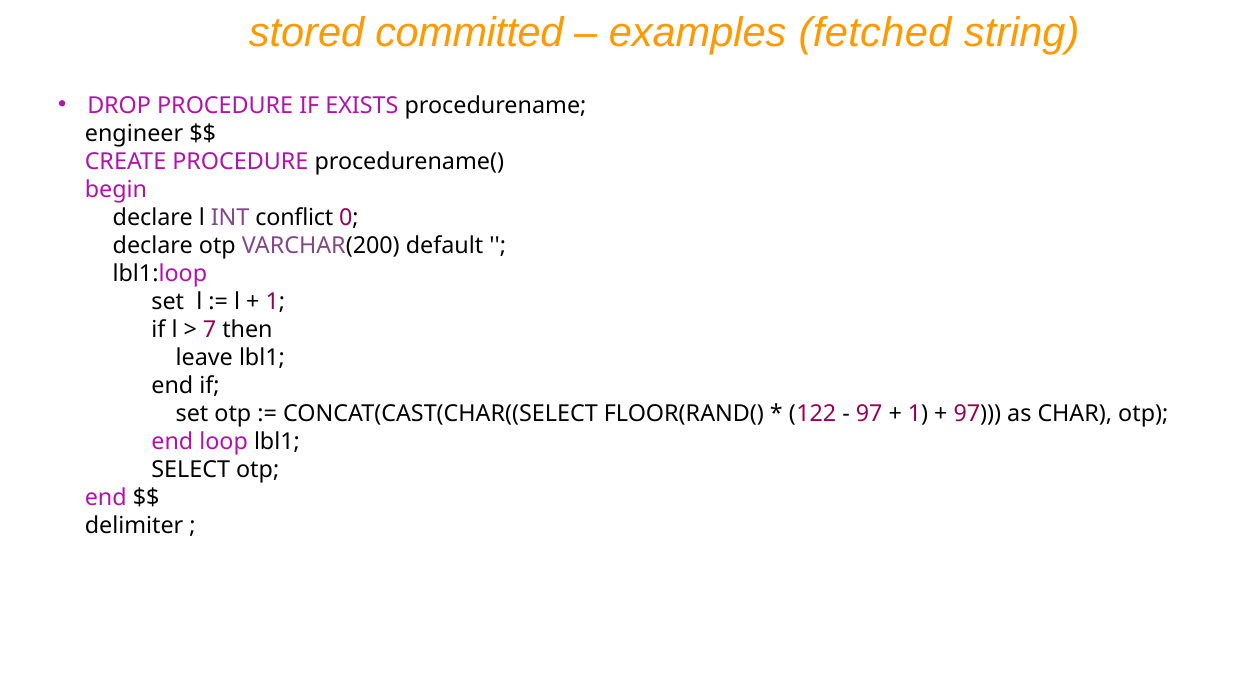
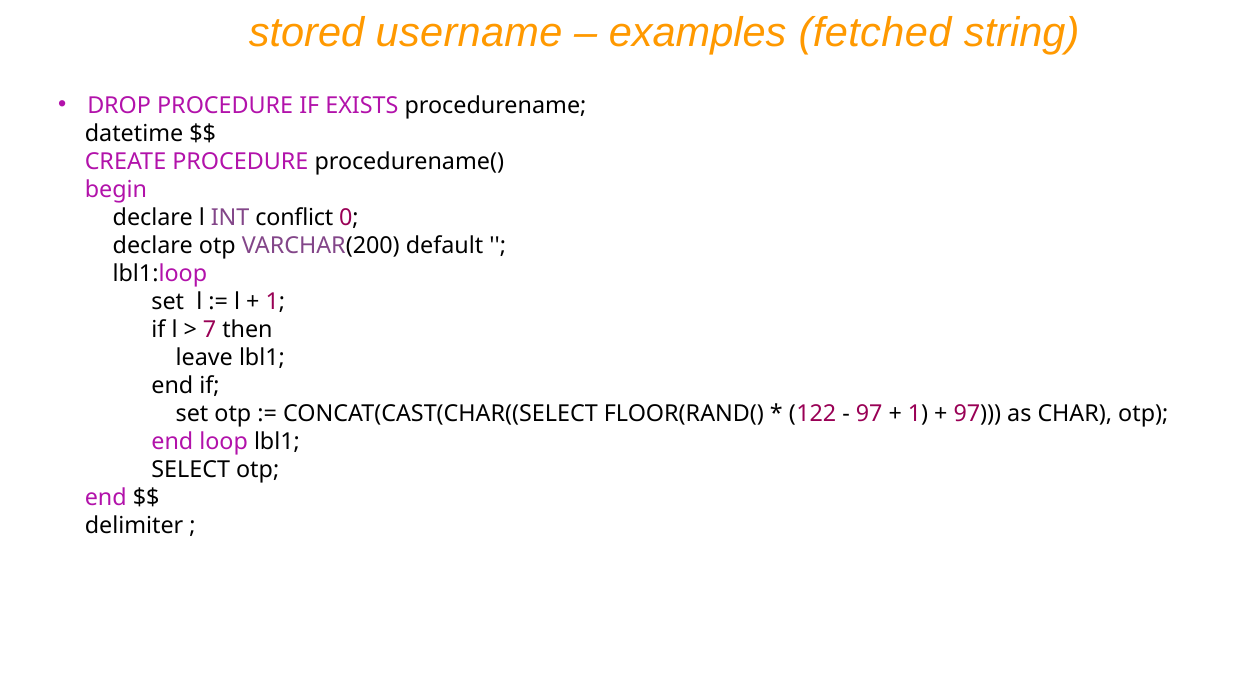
committed: committed -> username (469, 32)
engineer: engineer -> datetime (134, 133)
